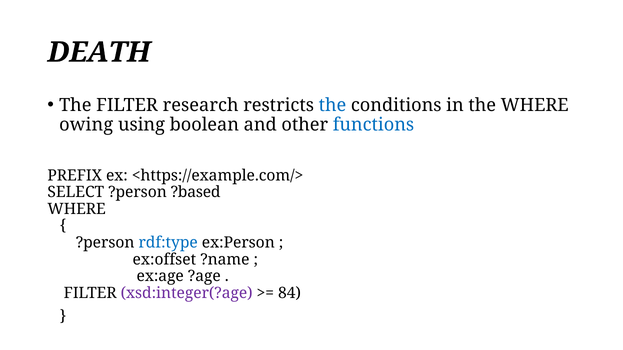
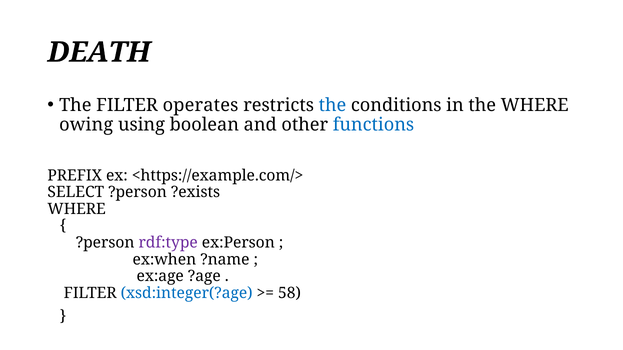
research: research -> operates (201, 105)
?based: ?based -> ?exists (195, 192)
rdf:type colour: blue -> purple (168, 243)
ex:offset: ex:offset -> ex:when (164, 260)
xsd:integer(?age colour: purple -> blue (187, 293)
84: 84 -> 58 (290, 293)
